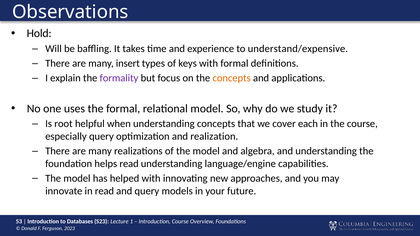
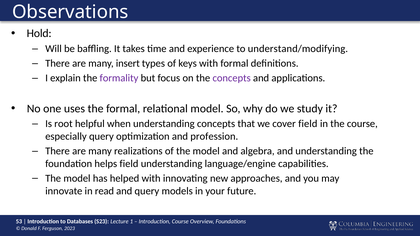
understand/expensive: understand/expensive -> understand/modifying (298, 49)
concepts colour: orange -> purple (232, 78)
cover each: each -> field (308, 124)
realization: realization -> profession (214, 137)
helps read: read -> field (129, 164)
